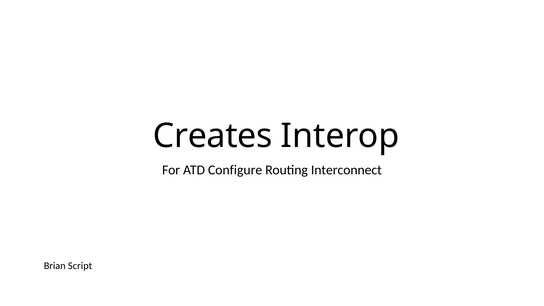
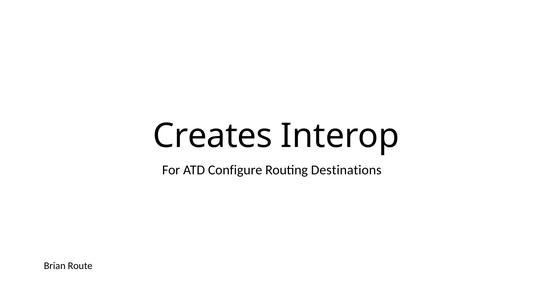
Interconnect: Interconnect -> Destinations (346, 170)
Script: Script -> Route (80, 266)
